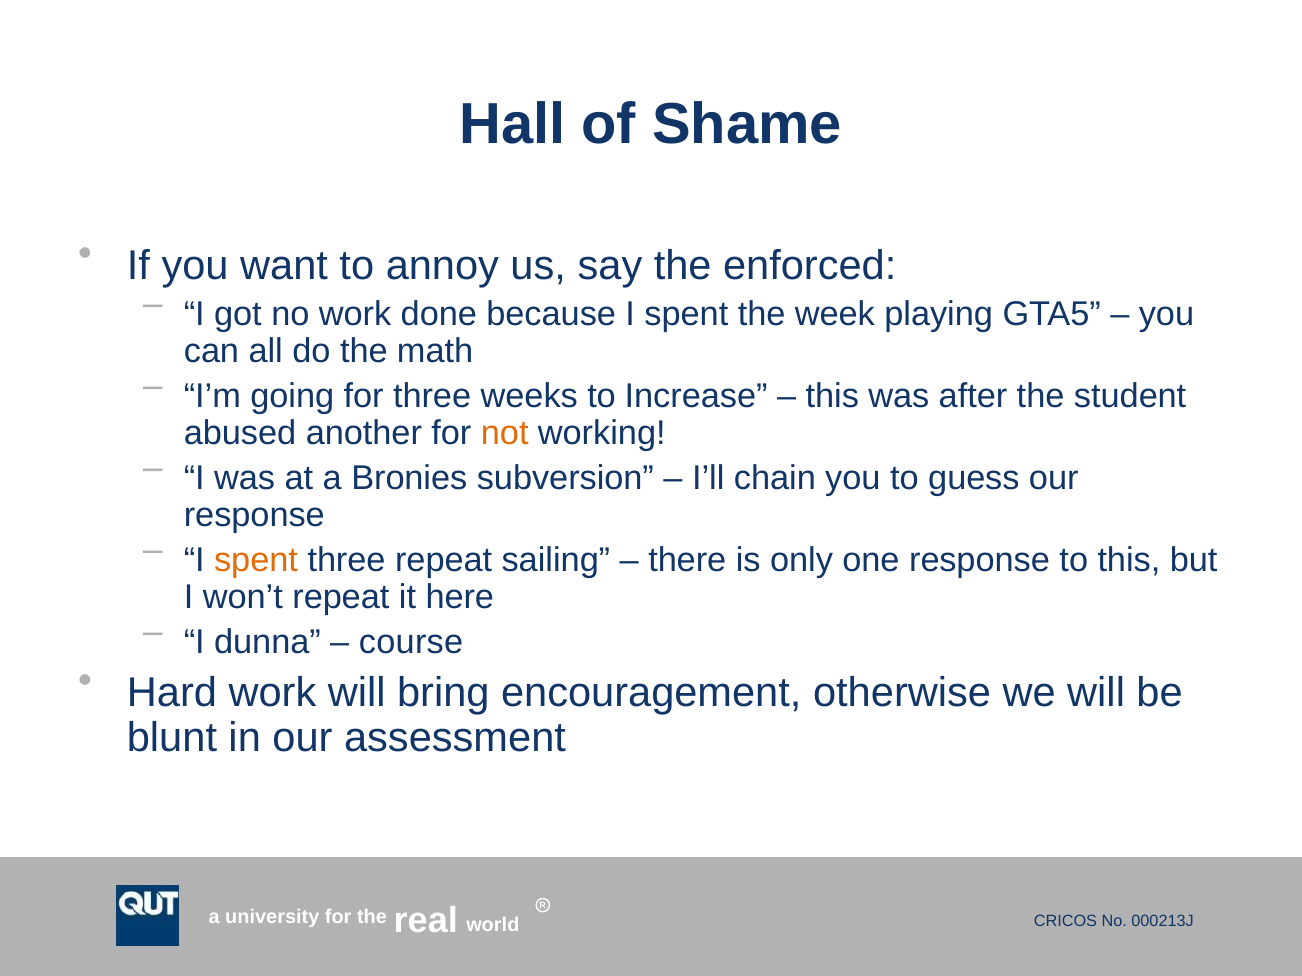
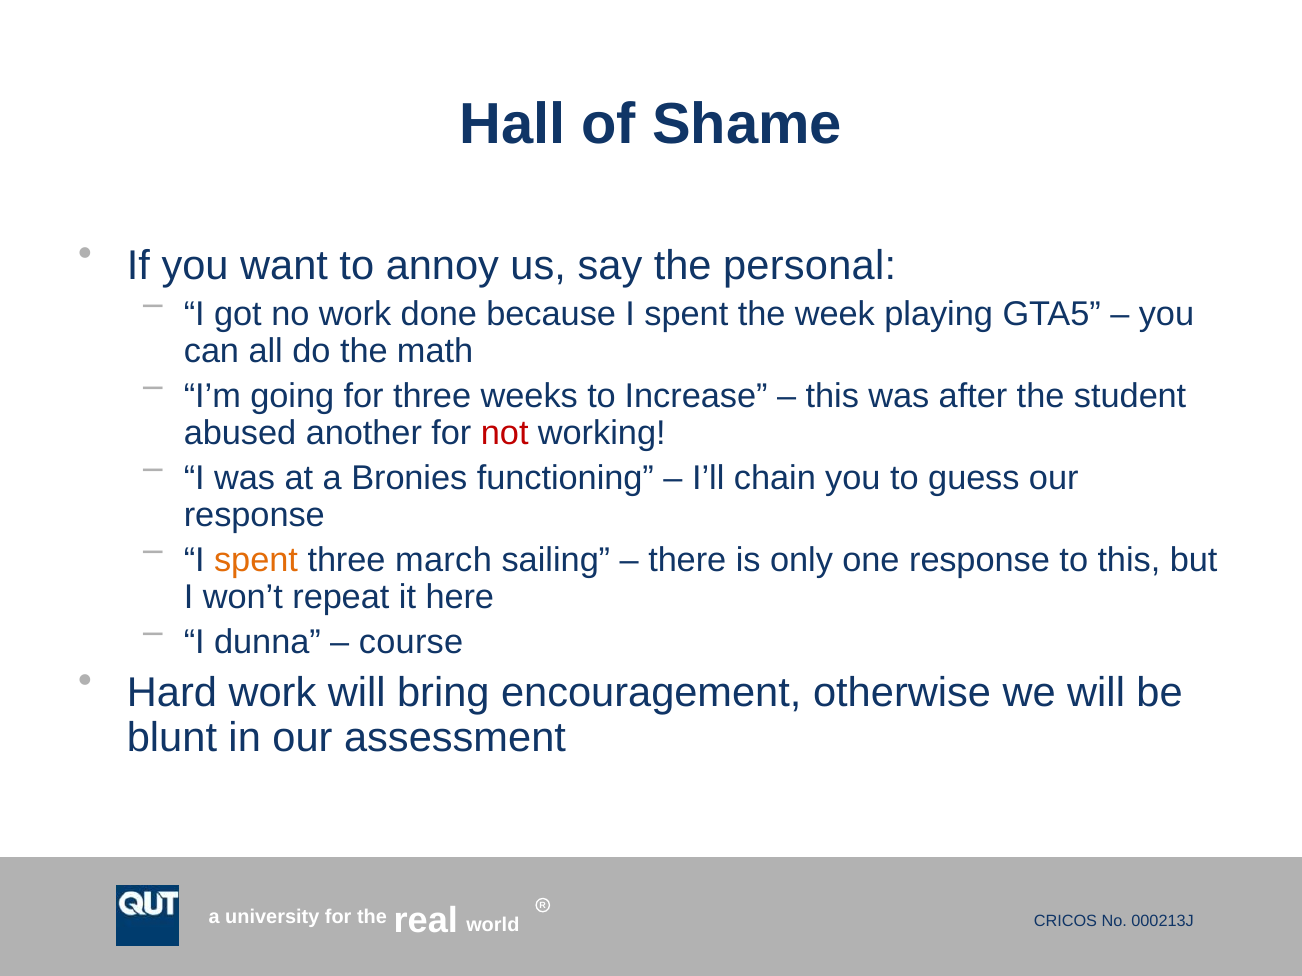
enforced: enforced -> personal (810, 266)
not colour: orange -> red (505, 433)
subversion: subversion -> functioning (565, 478)
three repeat: repeat -> march (443, 560)
